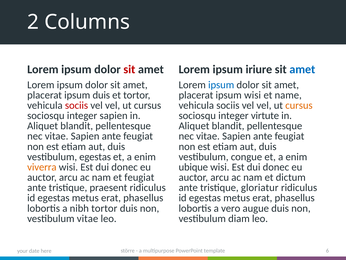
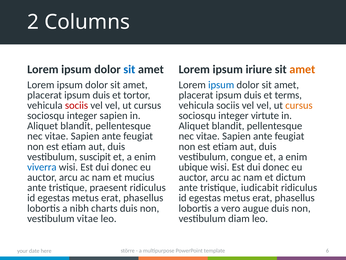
sit colour: red -> blue (129, 69)
amet colour: blue -> orange (302, 69)
wisi: wisi -> duis (253, 95)
name: name -> terms (288, 95)
vestibulum egestas: egestas -> suscipit (95, 157)
viverra colour: orange -> blue (42, 167)
et feugiat: feugiat -> mucius (139, 177)
gloriatur: gloriatur -> iudicabit (260, 187)
nibh tortor: tortor -> charts (104, 208)
